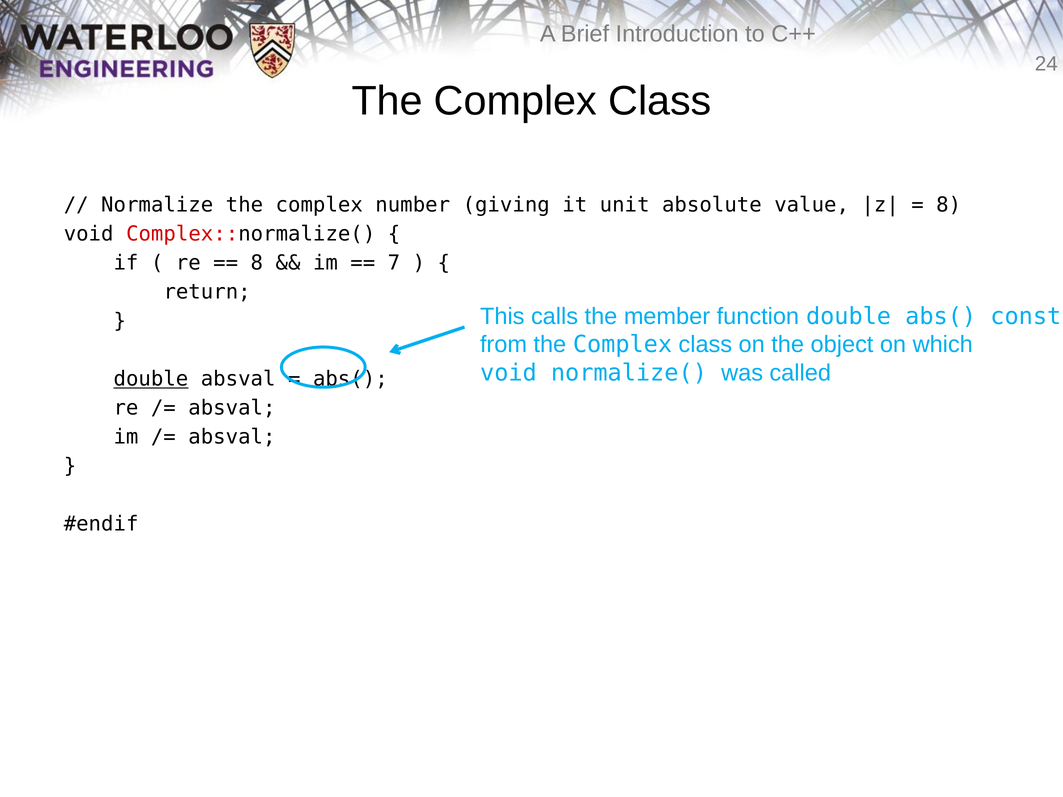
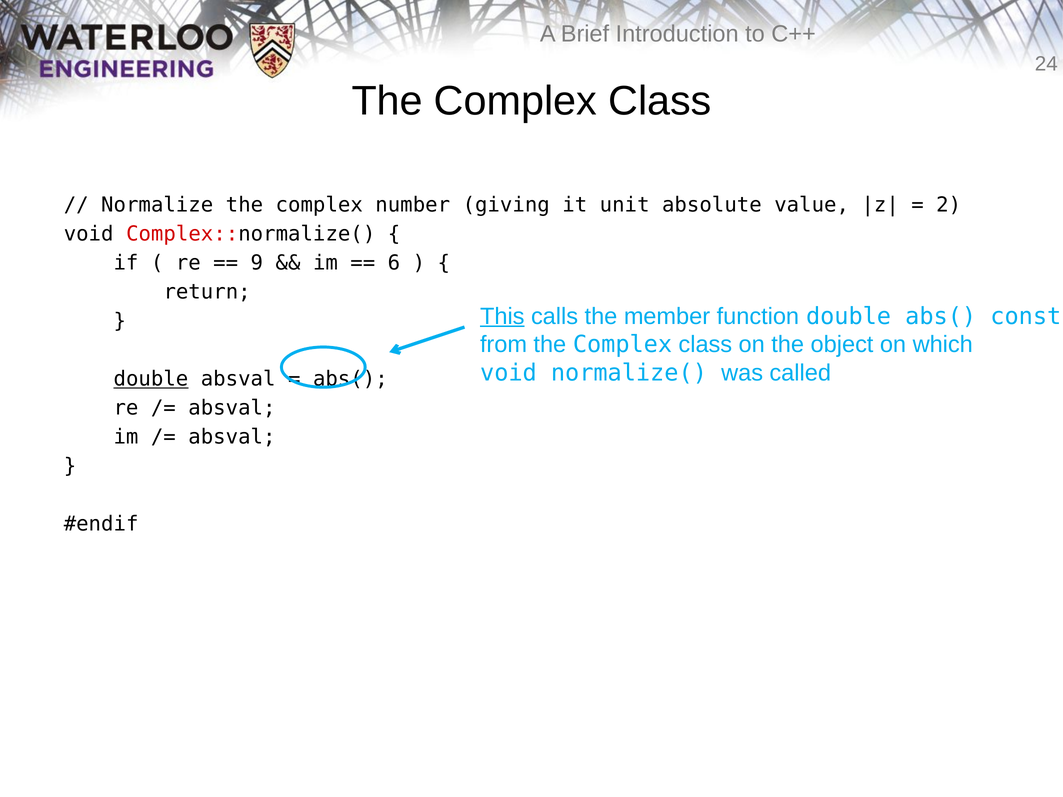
8: 8 -> 2 (949, 205)
8: 8 -> 9 (257, 263)
7: 7 -> 6 (394, 263)
This underline: none -> present (502, 316)
